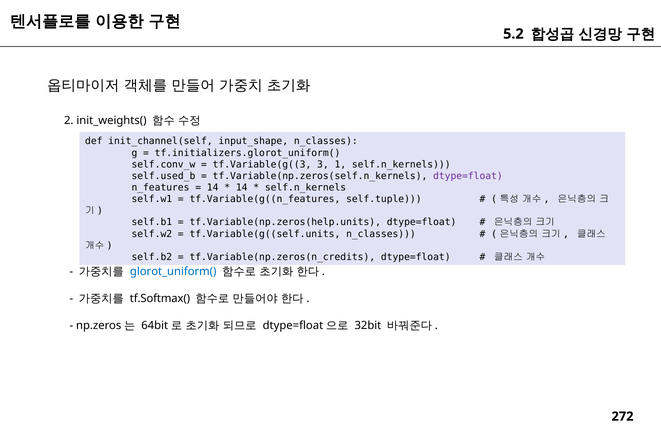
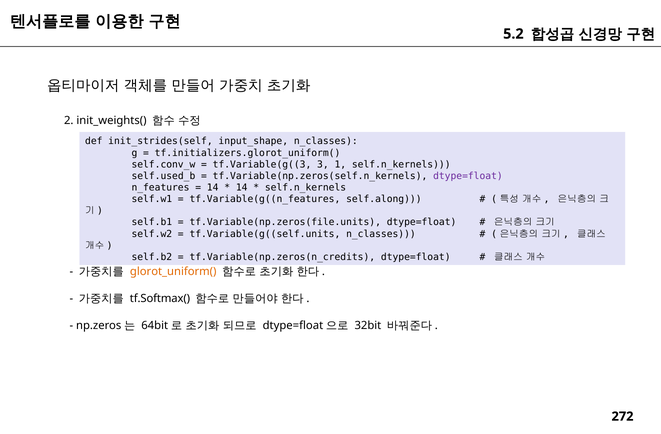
init_channel(self: init_channel(self -> init_strides(self (160, 141)
self.tuple: self.tuple -> self.along (384, 199)
tf.Variable(np.zeros(help.units: tf.Variable(np.zeros(help.units -> tf.Variable(np.zeros(file.units (285, 222)
glorot_uniform( colour: blue -> orange (173, 271)
